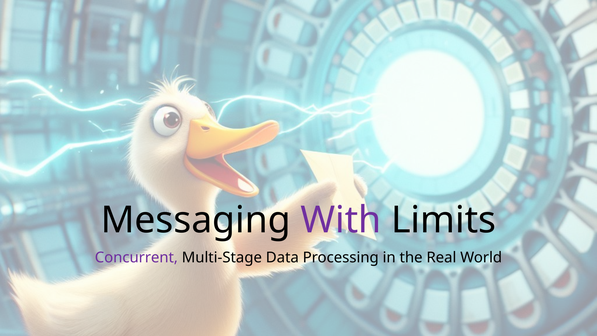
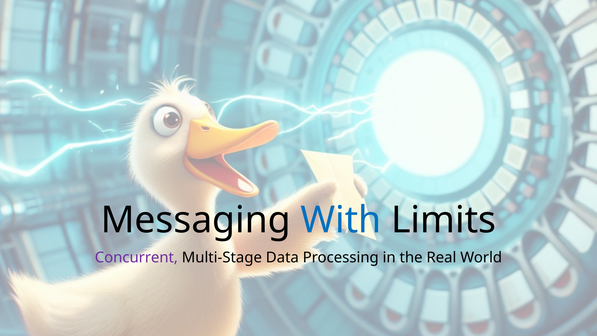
With colour: purple -> blue (341, 220)
